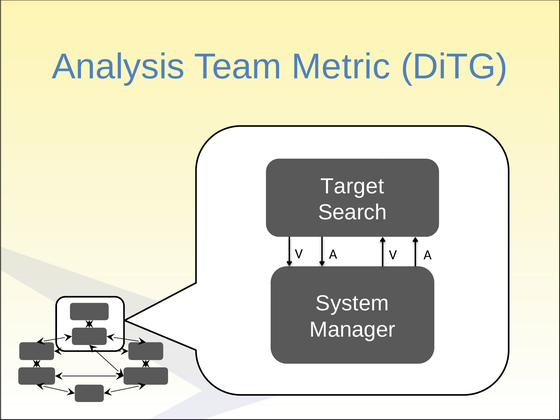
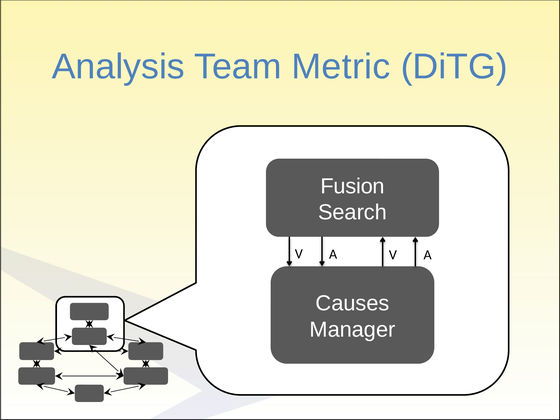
Target: Target -> Fusion (353, 186)
System: System -> Causes (352, 303)
